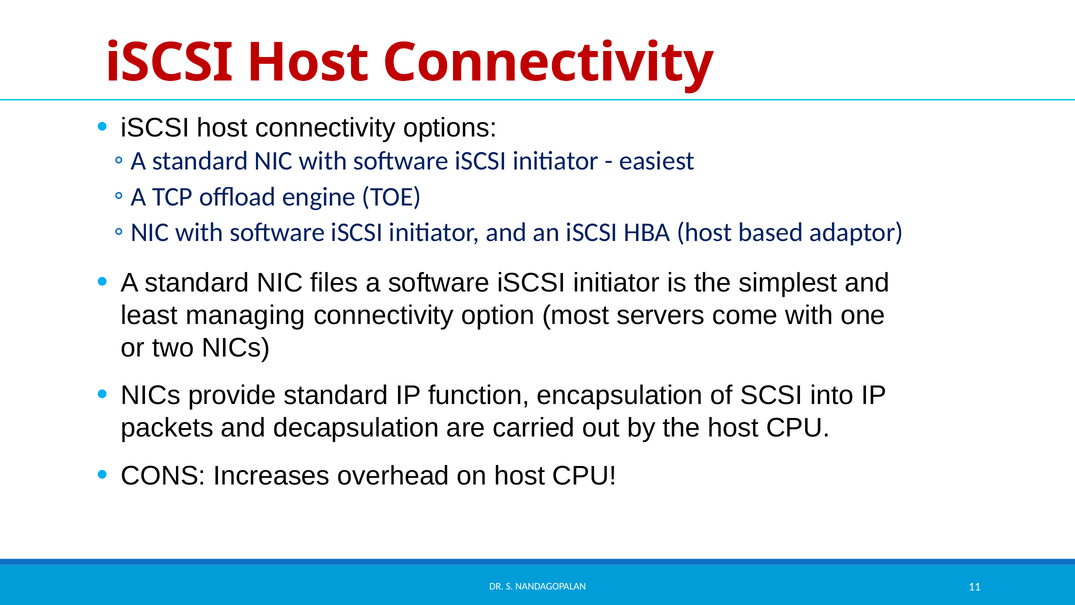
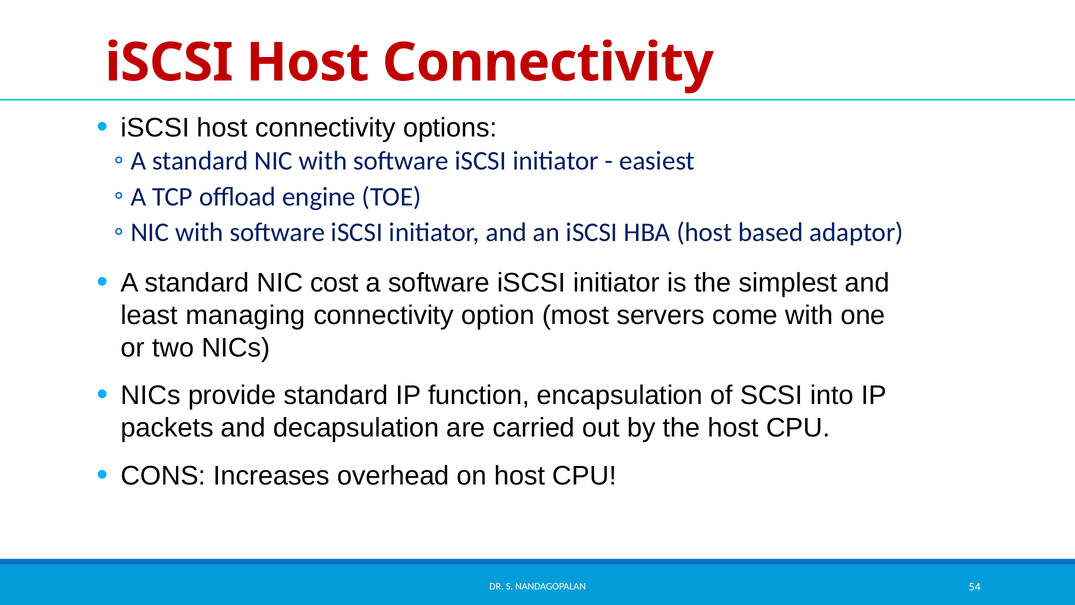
files: files -> cost (334, 283)
11: 11 -> 54 (975, 586)
